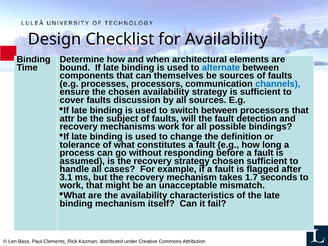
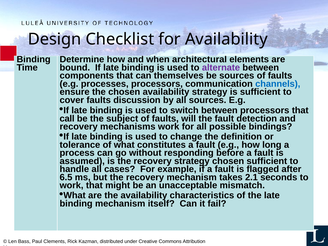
alternate colour: blue -> purple (221, 67)
attr: attr -> call (67, 119)
3.1: 3.1 -> 6.5 (66, 177)
1.7: 1.7 -> 2.1 (251, 177)
